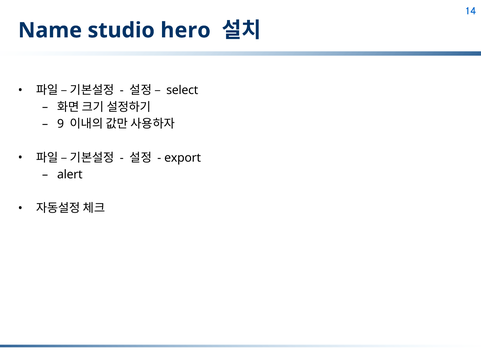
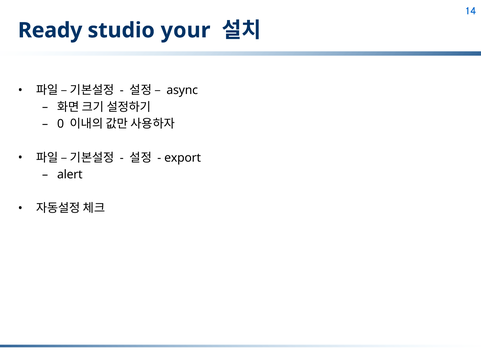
Name: Name -> Ready (50, 30)
hero: hero -> your (186, 30)
select: select -> async (182, 90)
9: 9 -> 0 (61, 124)
